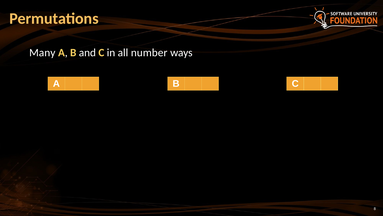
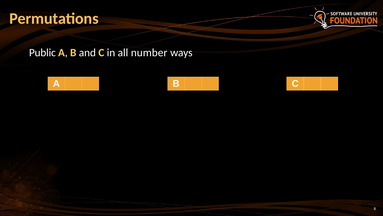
Many: Many -> Public (42, 52)
